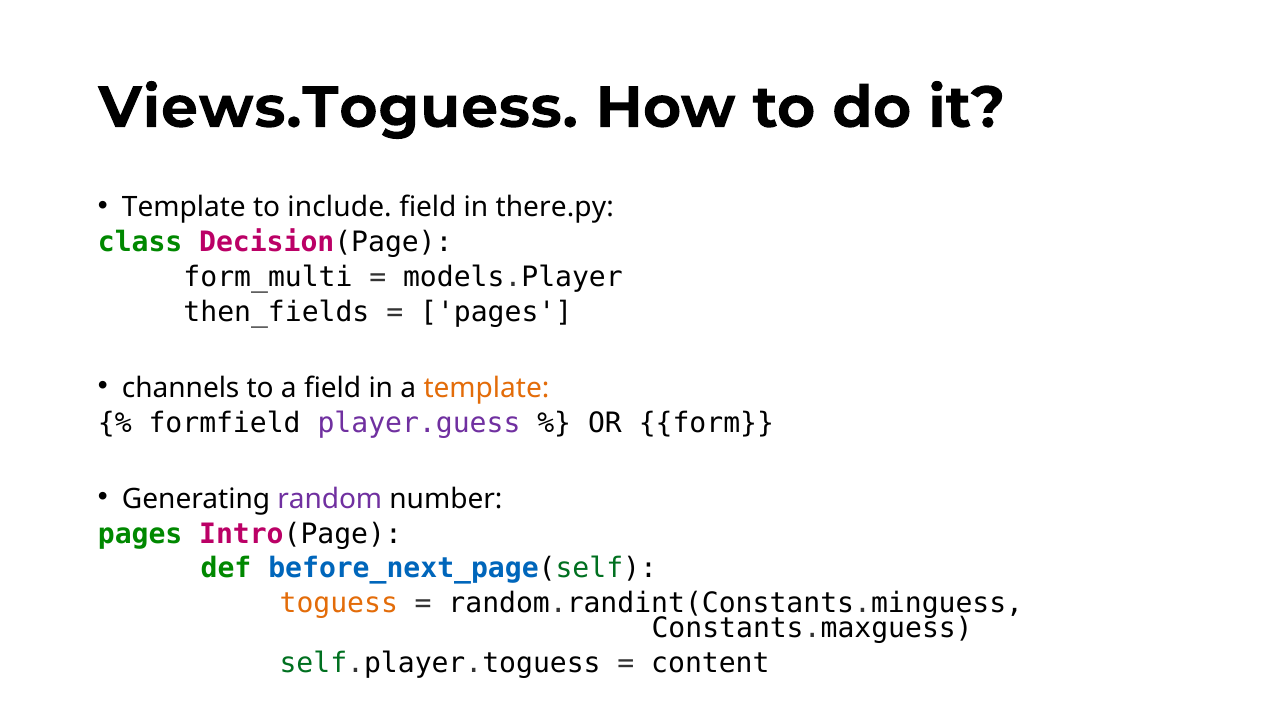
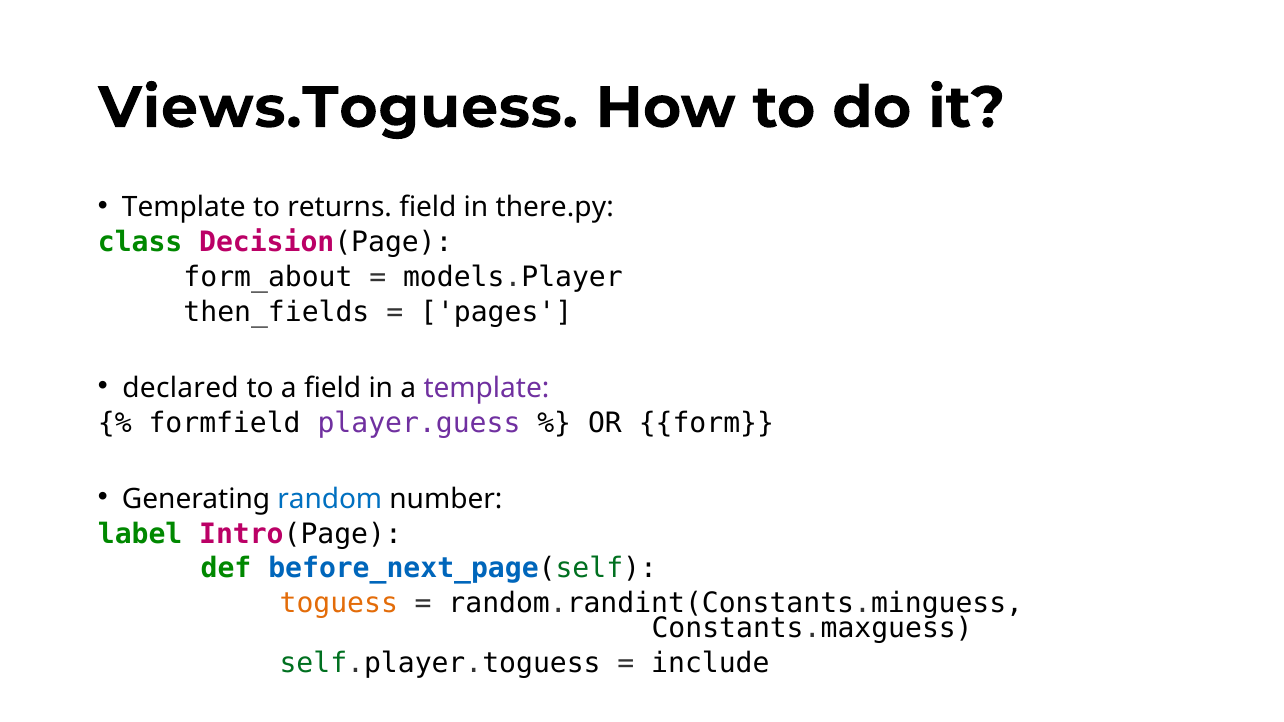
include: include -> returns (340, 207)
form_multi: form_multi -> form_about (268, 277)
channels: channels -> declared (181, 388)
template colour: orange -> purple (486, 388)
random colour: purple -> blue (330, 499)
pages: pages -> label (140, 534)
content: content -> include (710, 663)
